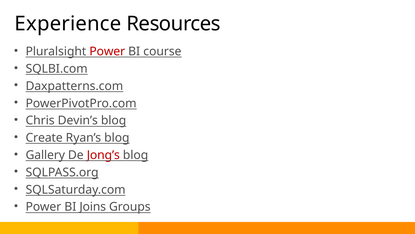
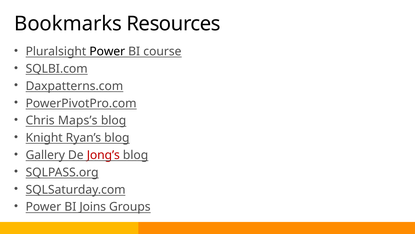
Experience: Experience -> Bookmarks (68, 24)
Power colour: red -> black (107, 51)
Devin’s: Devin’s -> Maps’s (78, 120)
Create: Create -> Knight (44, 138)
